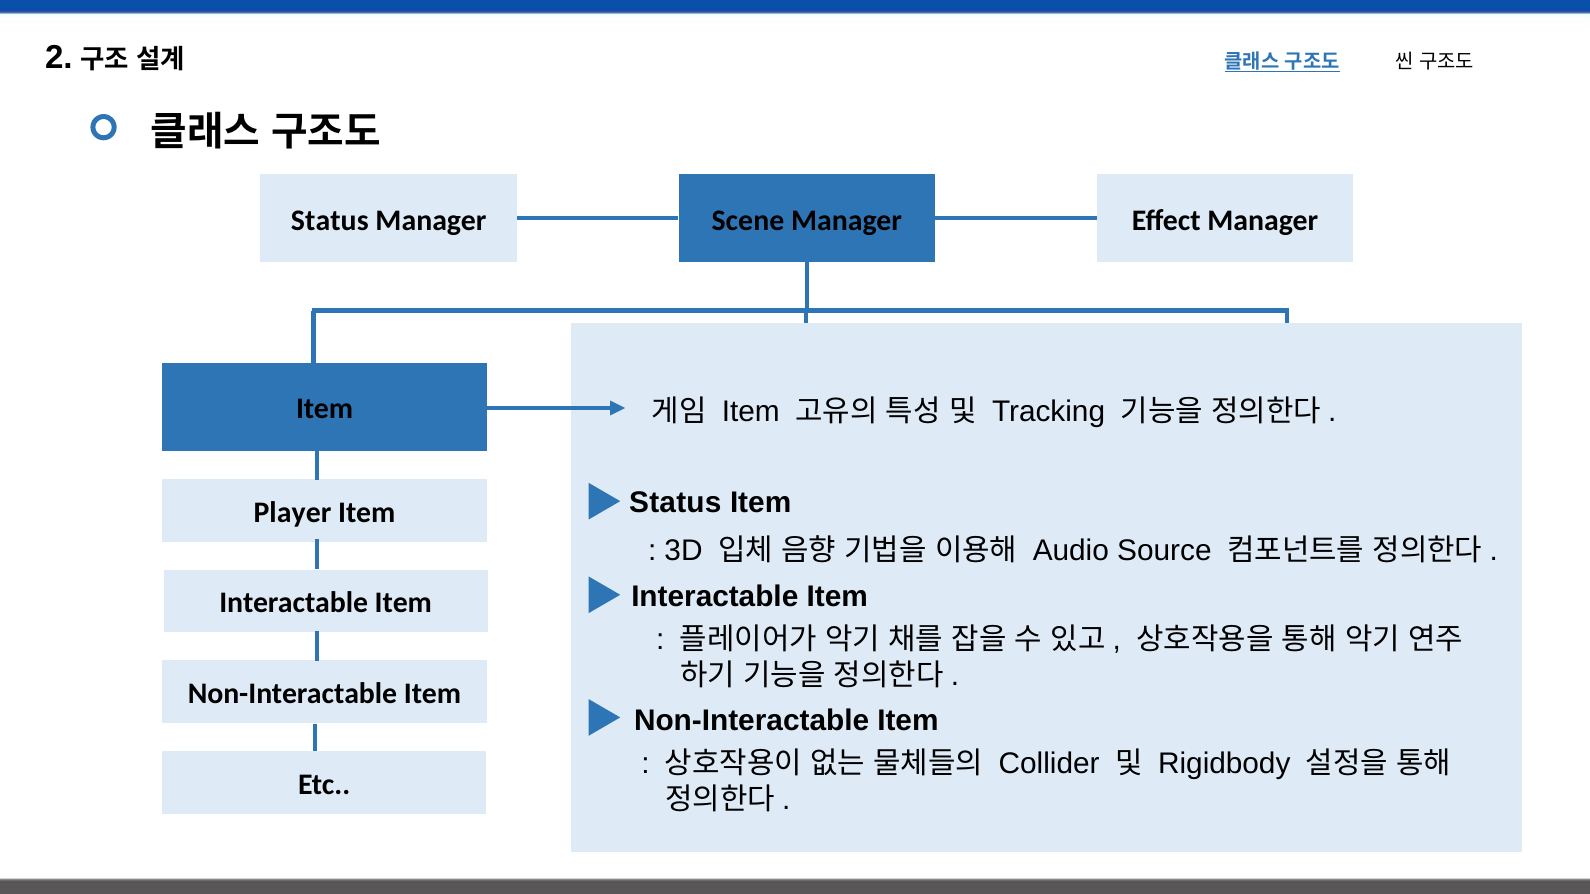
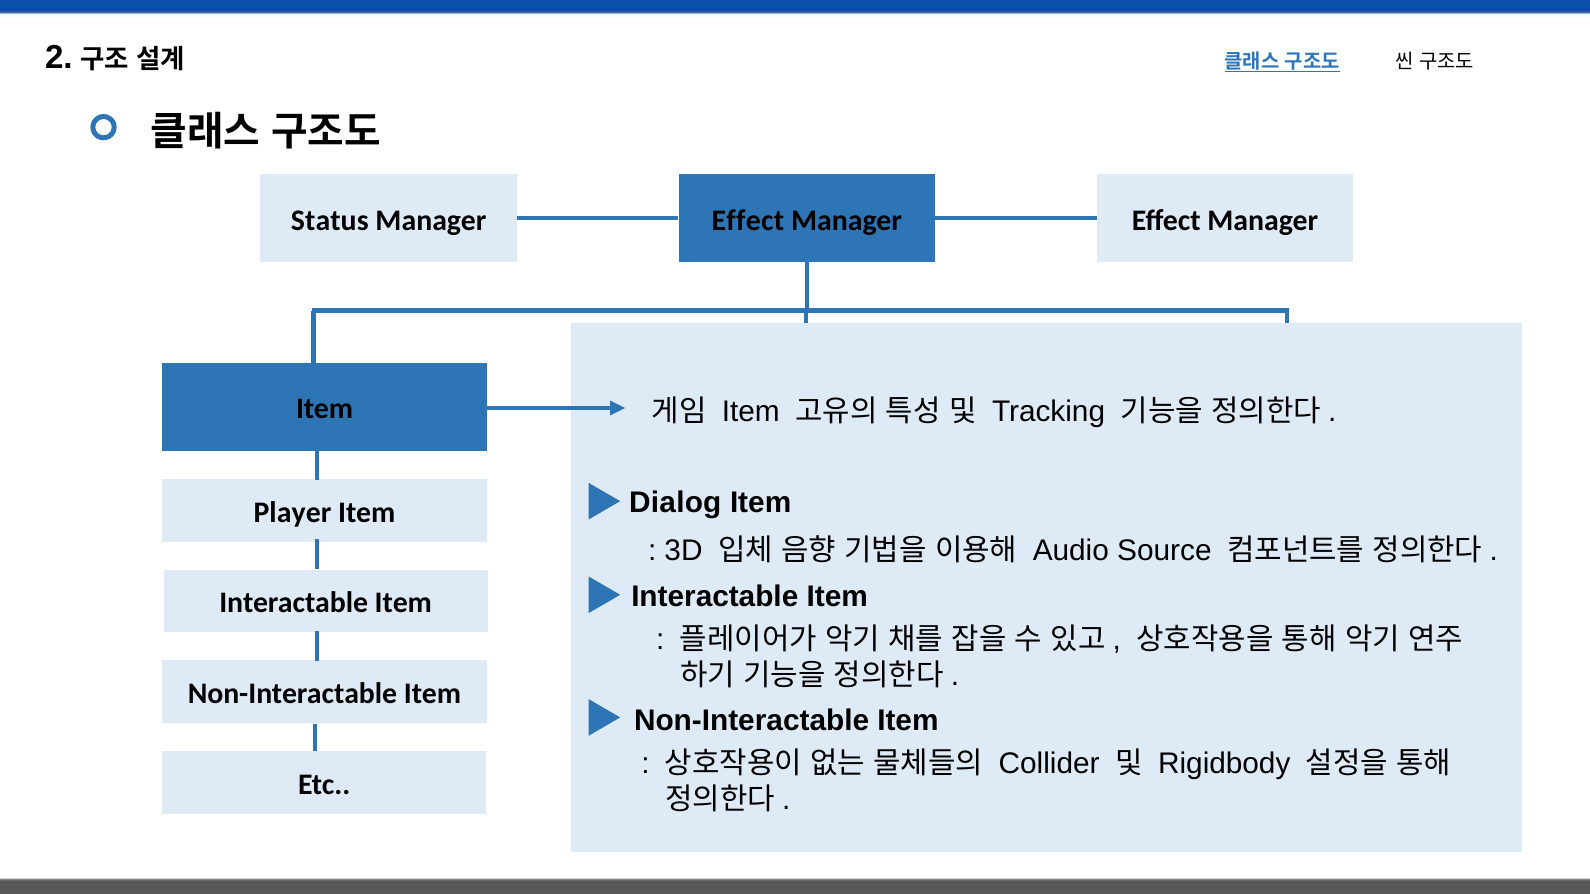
Scene: Scene -> Effect (748, 220)
Status: Status -> Dialog (675, 503)
